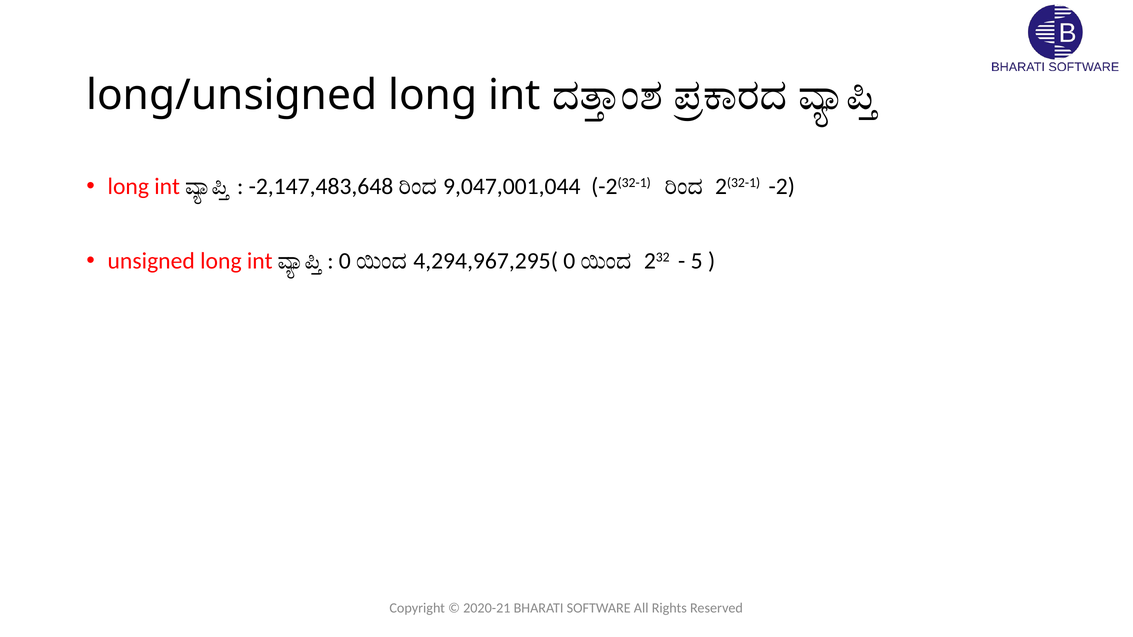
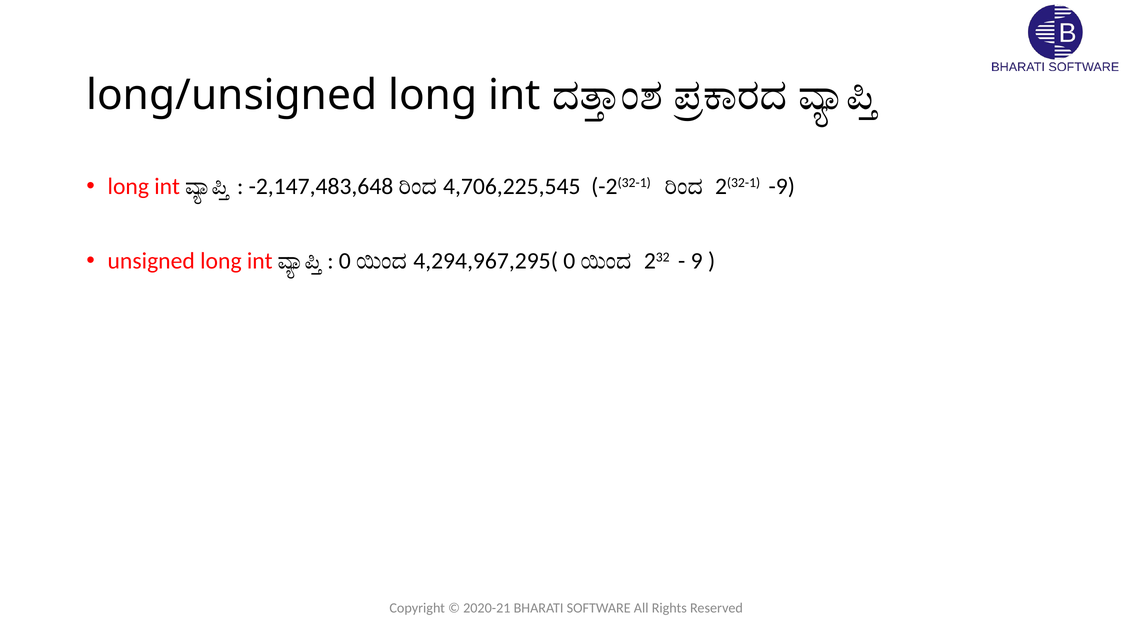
9,047,001,044: 9,047,001,044 -> 4,706,225,545 (512, 187)
-2: -2 -> -9 (782, 187)
5: 5 -> 9 (697, 261)
